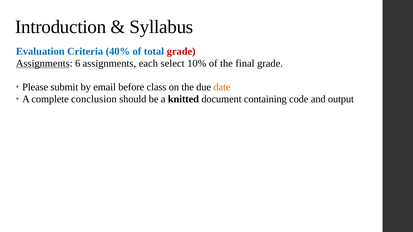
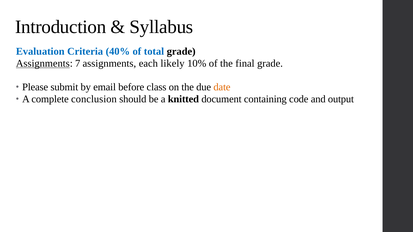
grade colour: red -> black (181, 51)
6: 6 -> 7 (78, 63)
select: select -> likely (173, 63)
